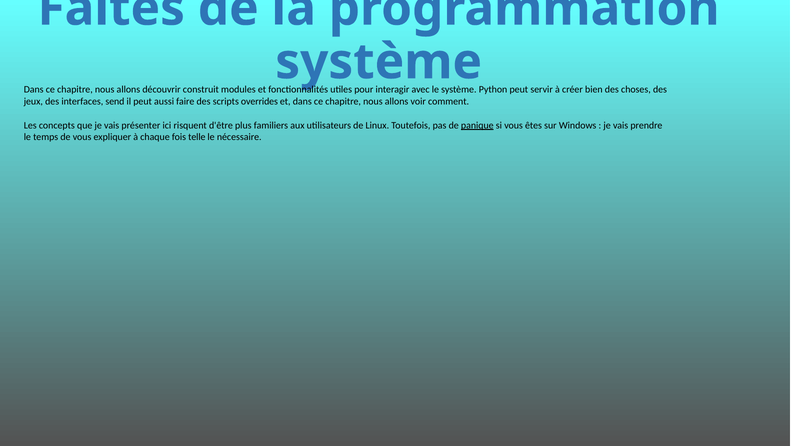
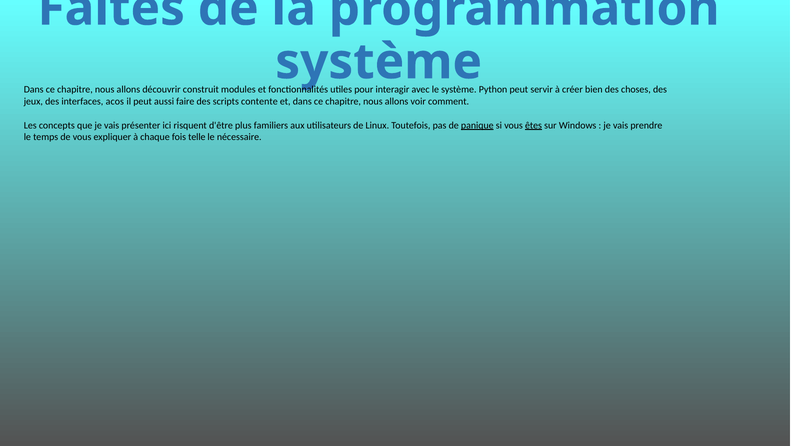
send: send -> acos (115, 101)
overrides: overrides -> contente (259, 101)
êtes underline: none -> present (534, 125)
